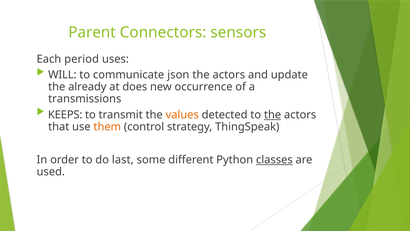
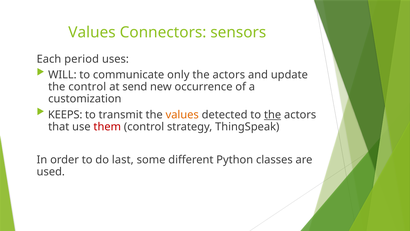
Parent: Parent -> Values (92, 32)
json: json -> only (178, 75)
the already: already -> control (87, 87)
does: does -> send (135, 87)
transmissions: transmissions -> customization (85, 99)
them colour: orange -> red (107, 127)
classes underline: present -> none (274, 160)
